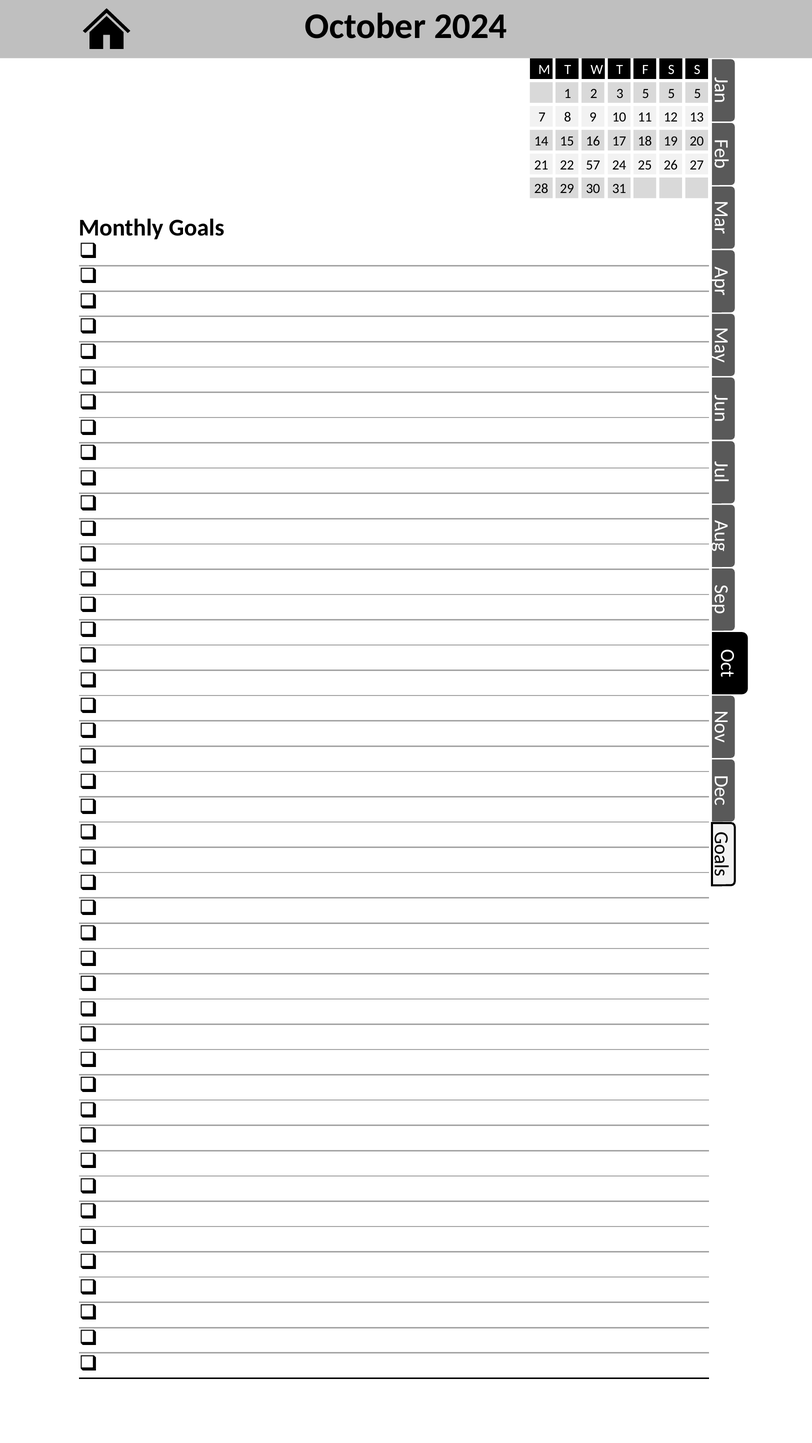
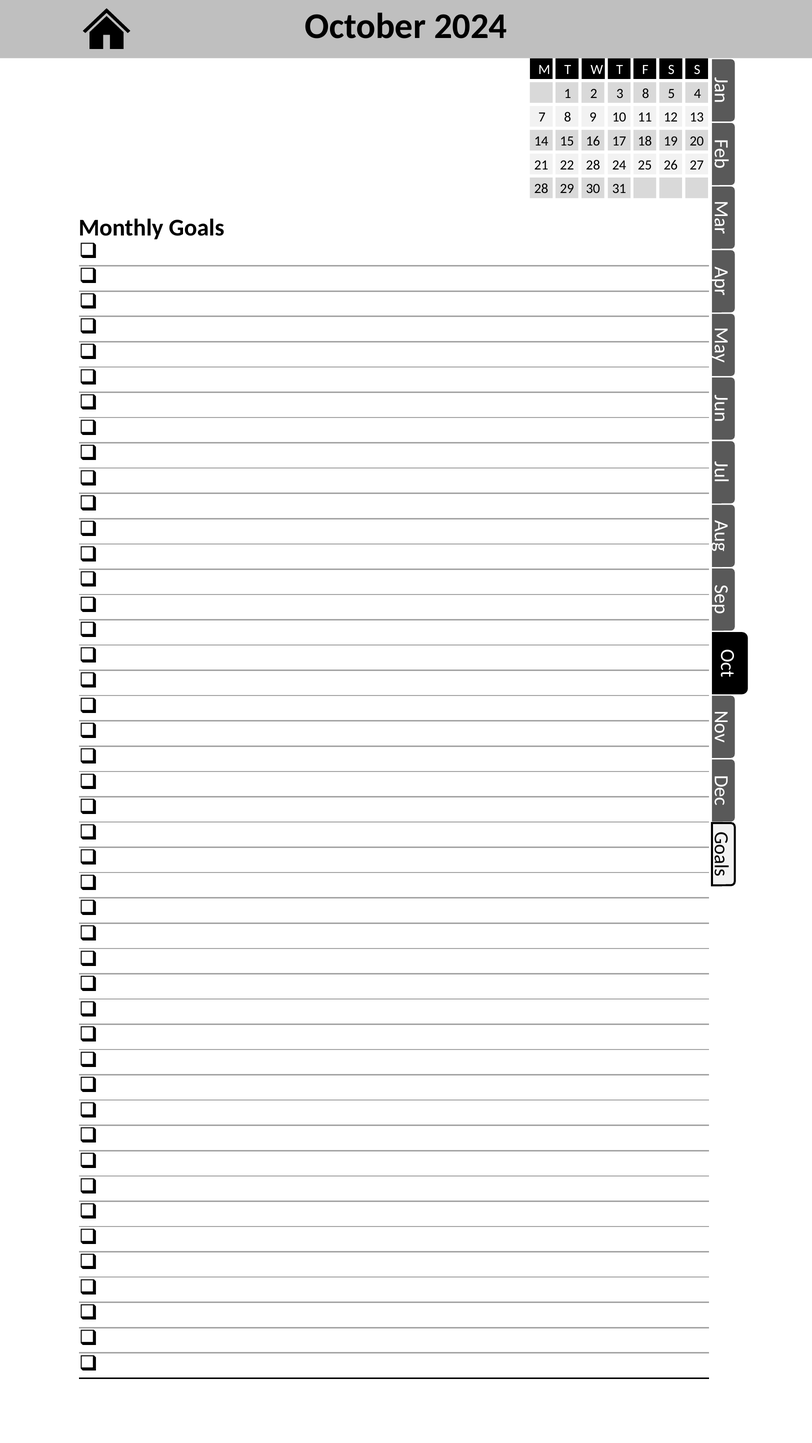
3 5: 5 -> 8 (646, 93)
5: 5 -> 4 (697, 93)
22 57: 57 -> 28 (593, 165)
